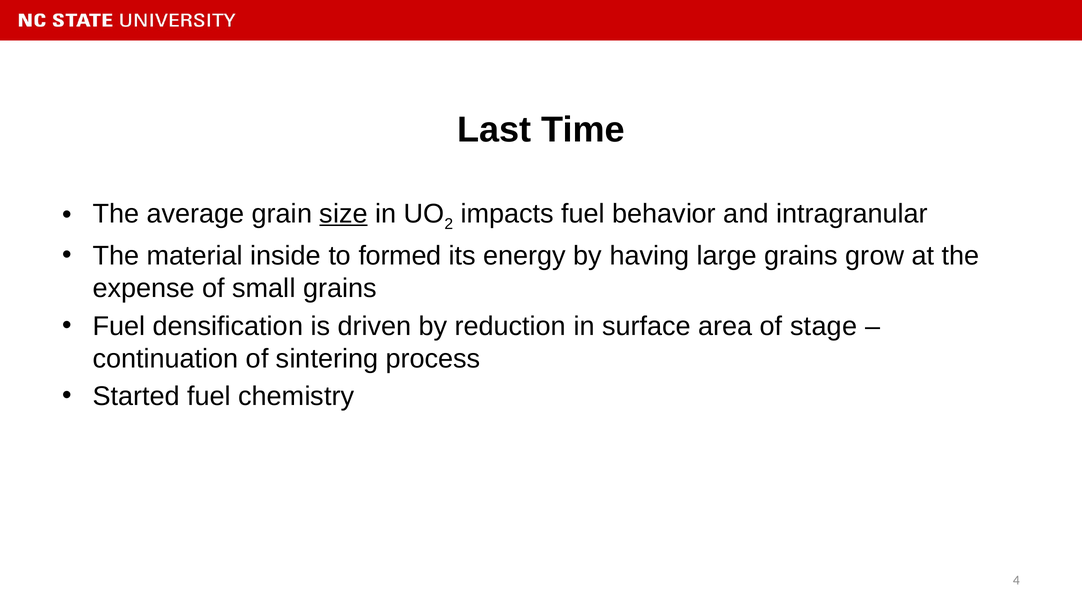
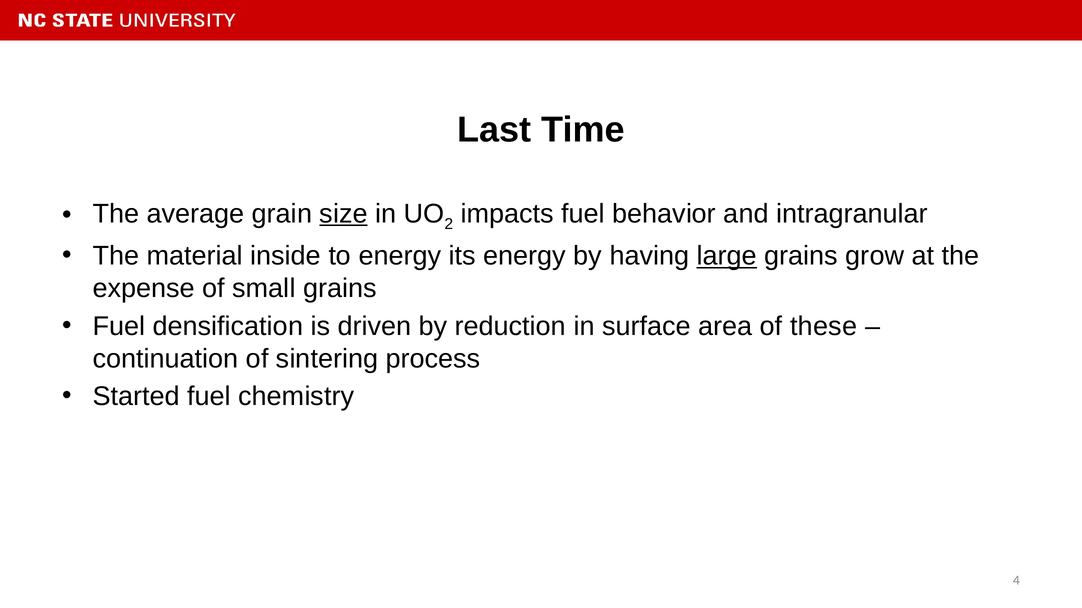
to formed: formed -> energy (400, 256)
large underline: none -> present (727, 256)
stage: stage -> these (824, 327)
